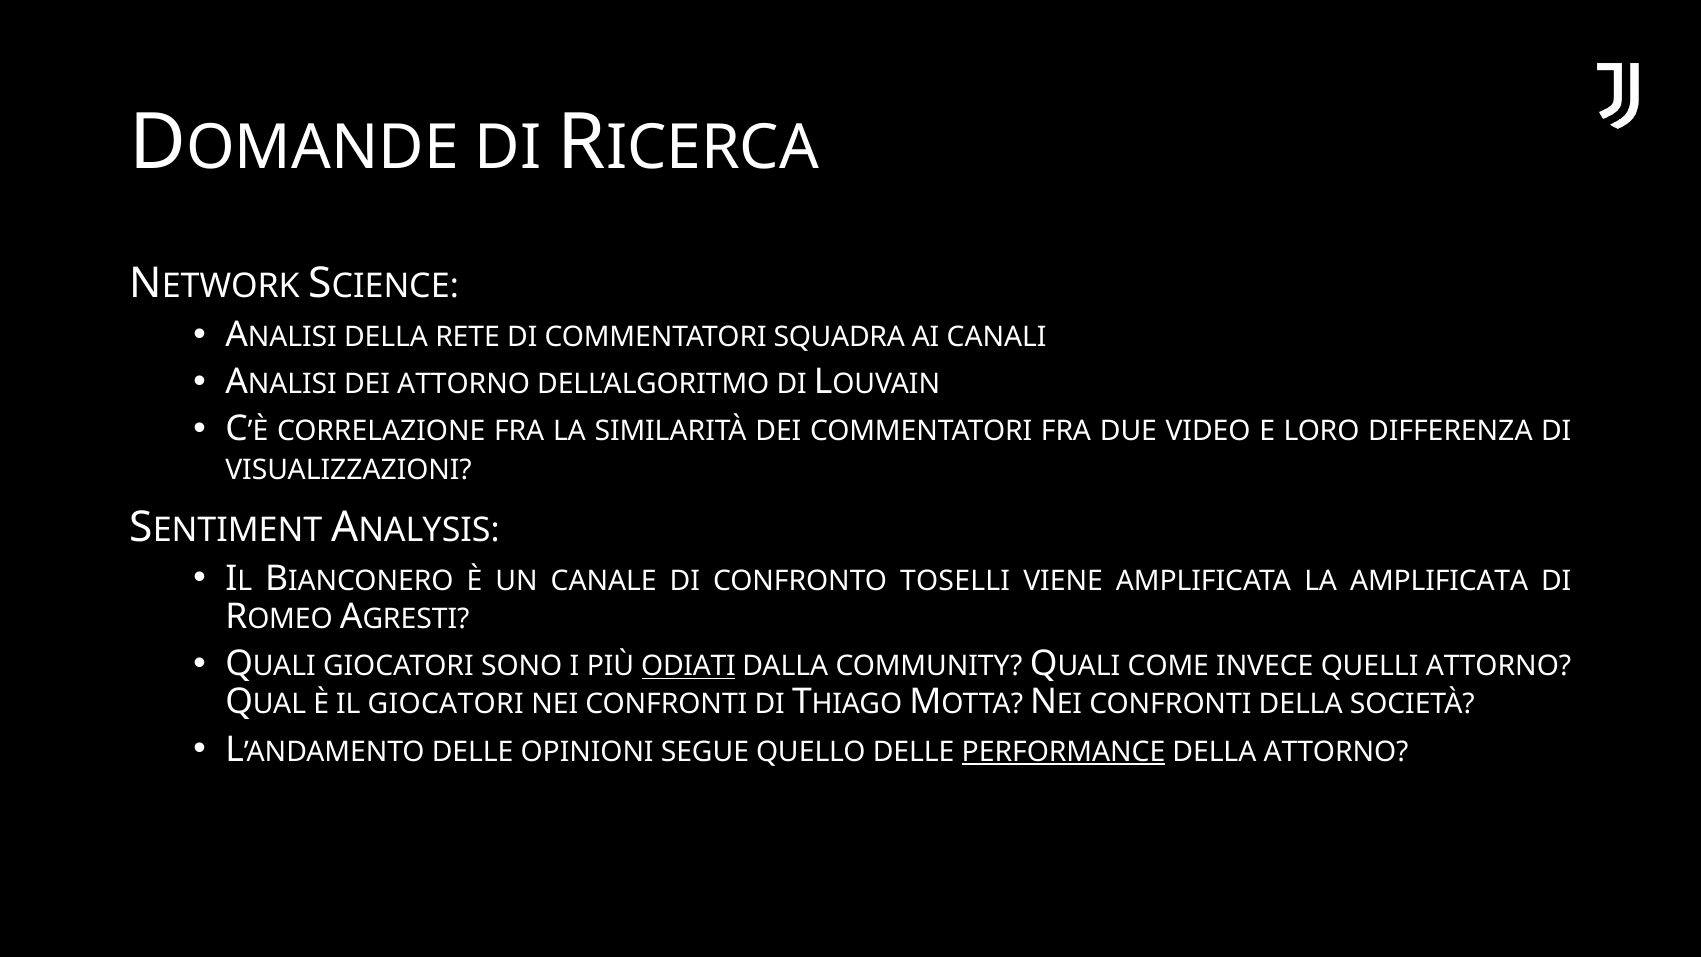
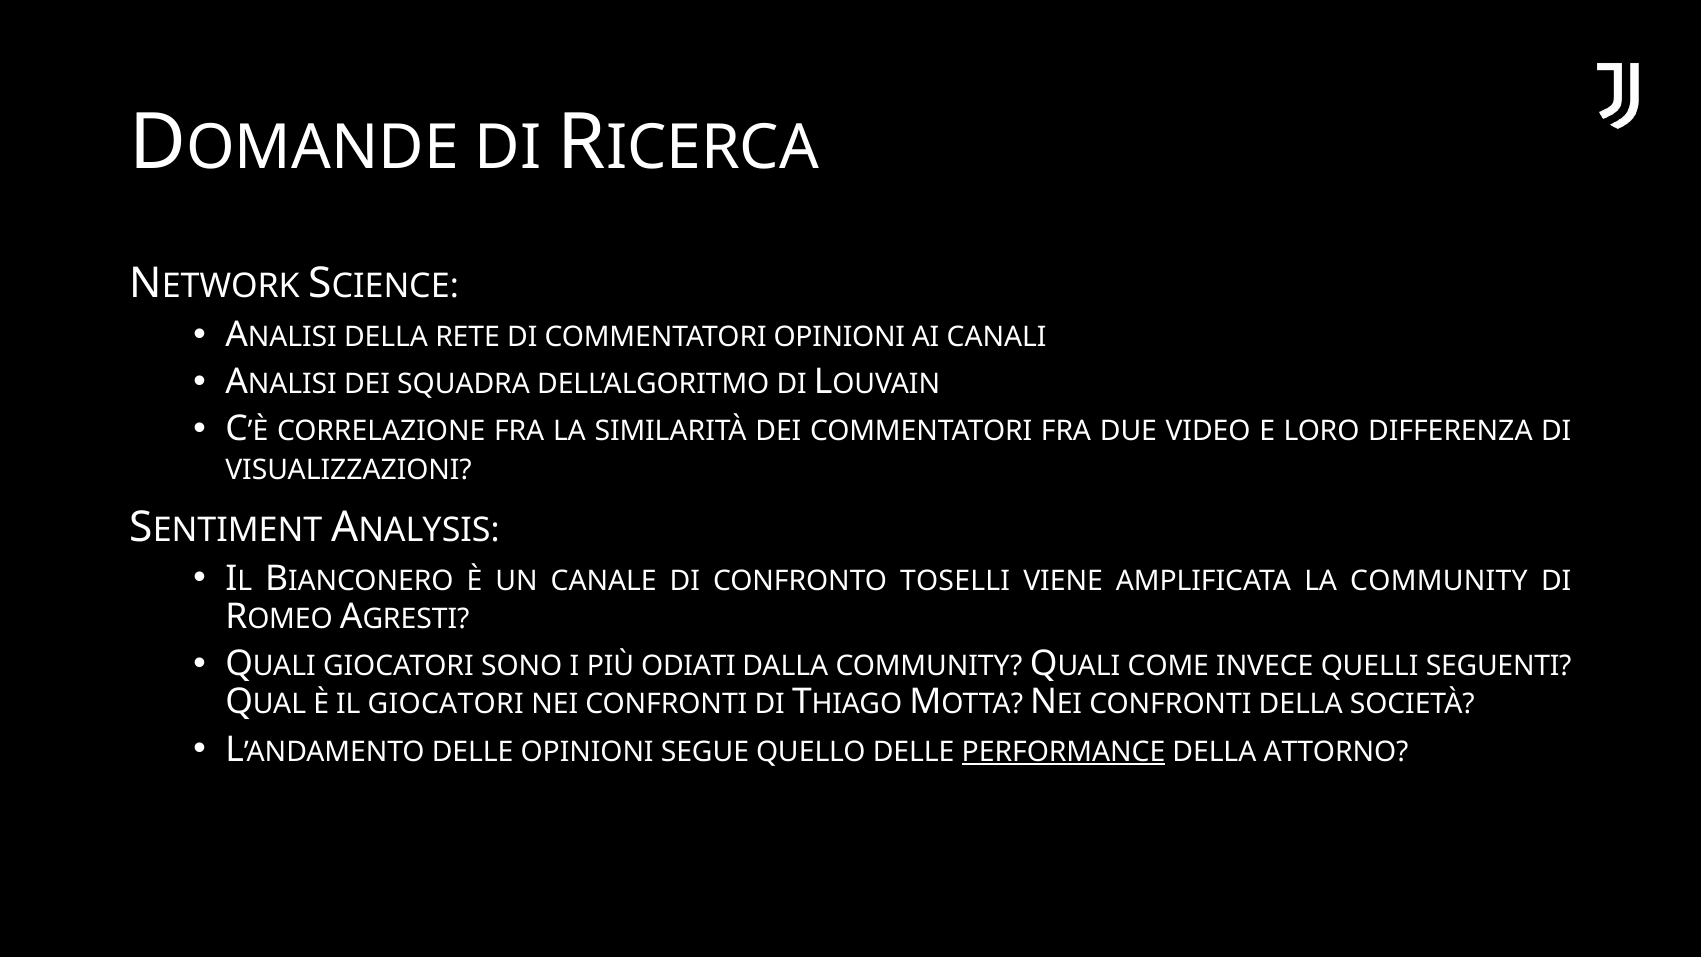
COMMENTATORI SQUADRA: SQUADRA -> OPINIONI (839, 337)
DEI ATTORNO: ATTORNO -> SQUADRA (464, 384)
LA AMPLIFICATA: AMPLIFICATA -> COMMUNITY (1439, 581)
ODIATI underline: present -> none (688, 666)
QUELLI ATTORNO: ATTORNO -> SEGUENTI (1499, 666)
